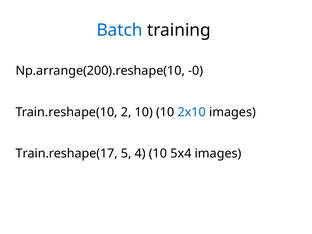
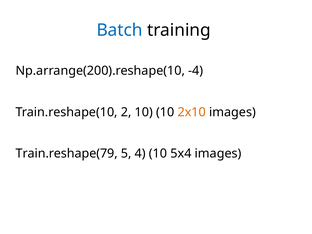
-0: -0 -> -4 (196, 71)
2x10 colour: blue -> orange (192, 112)
Train.reshape(17: Train.reshape(17 -> Train.reshape(79 (67, 153)
